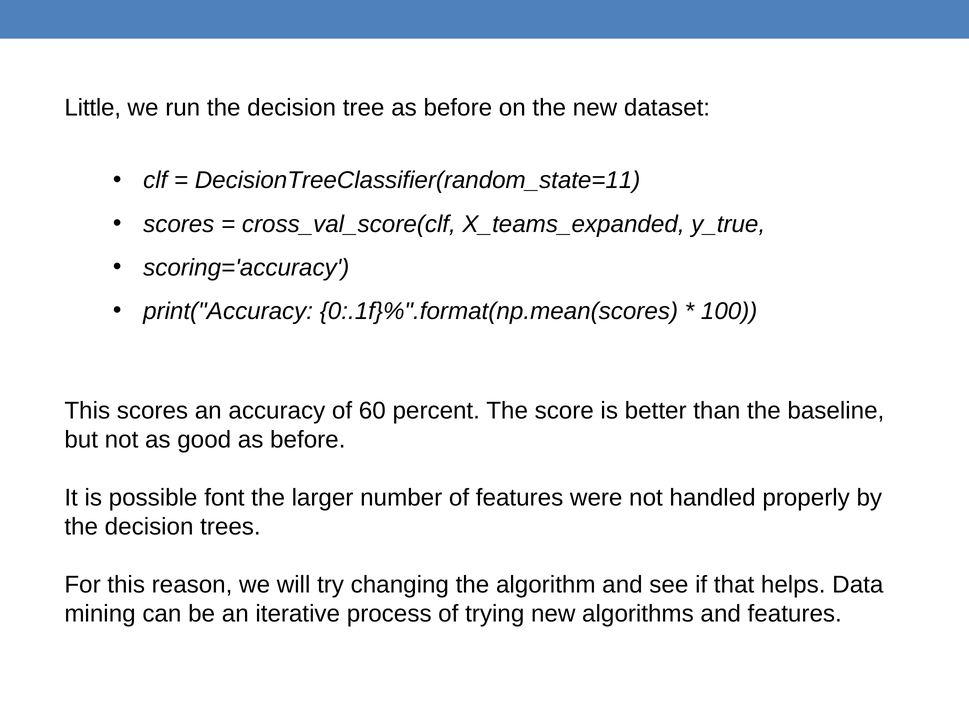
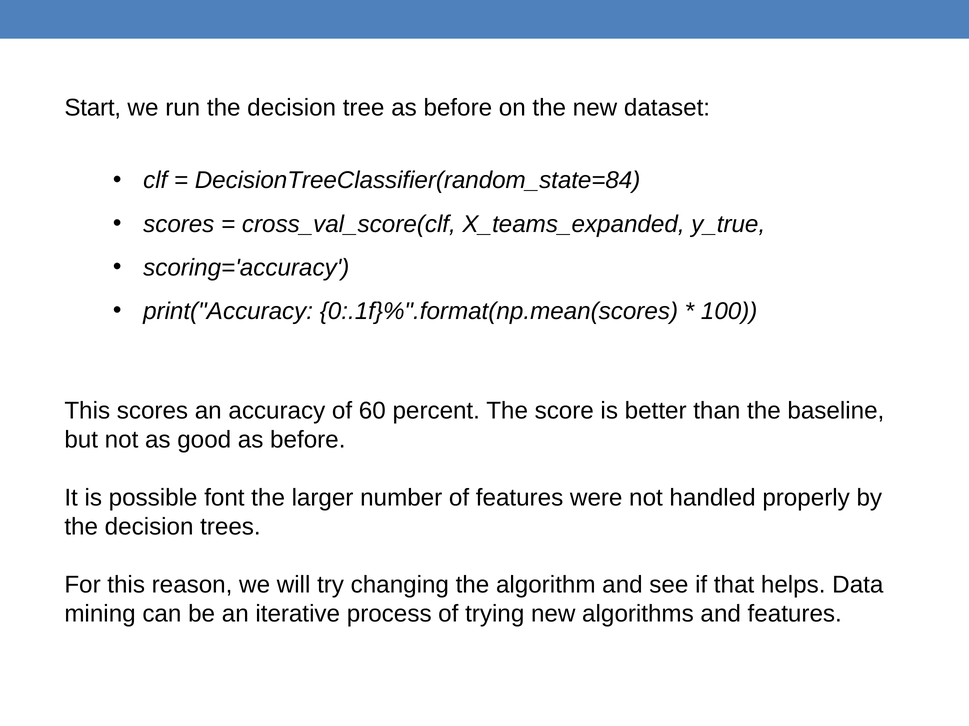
Little: Little -> Start (93, 108)
DecisionTreeClassifier(random_state=11: DecisionTreeClassifier(random_state=11 -> DecisionTreeClassifier(random_state=84 (418, 181)
